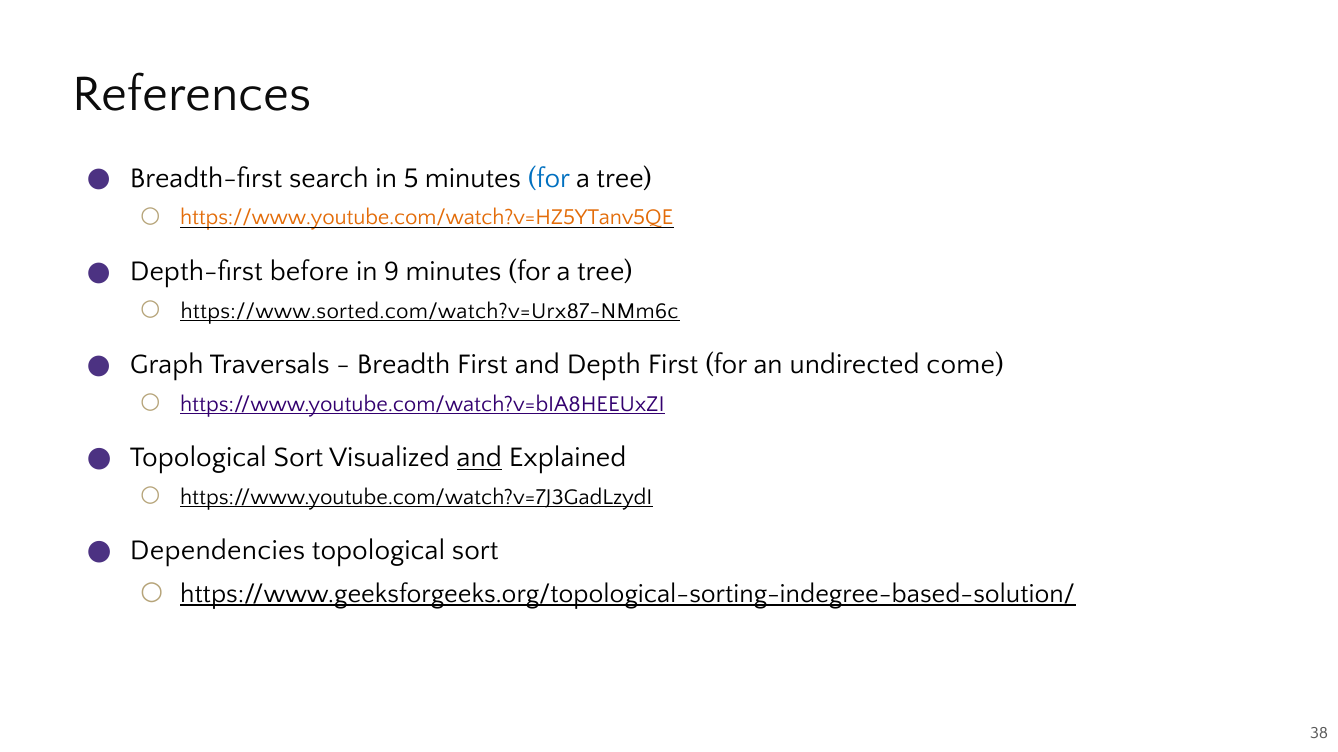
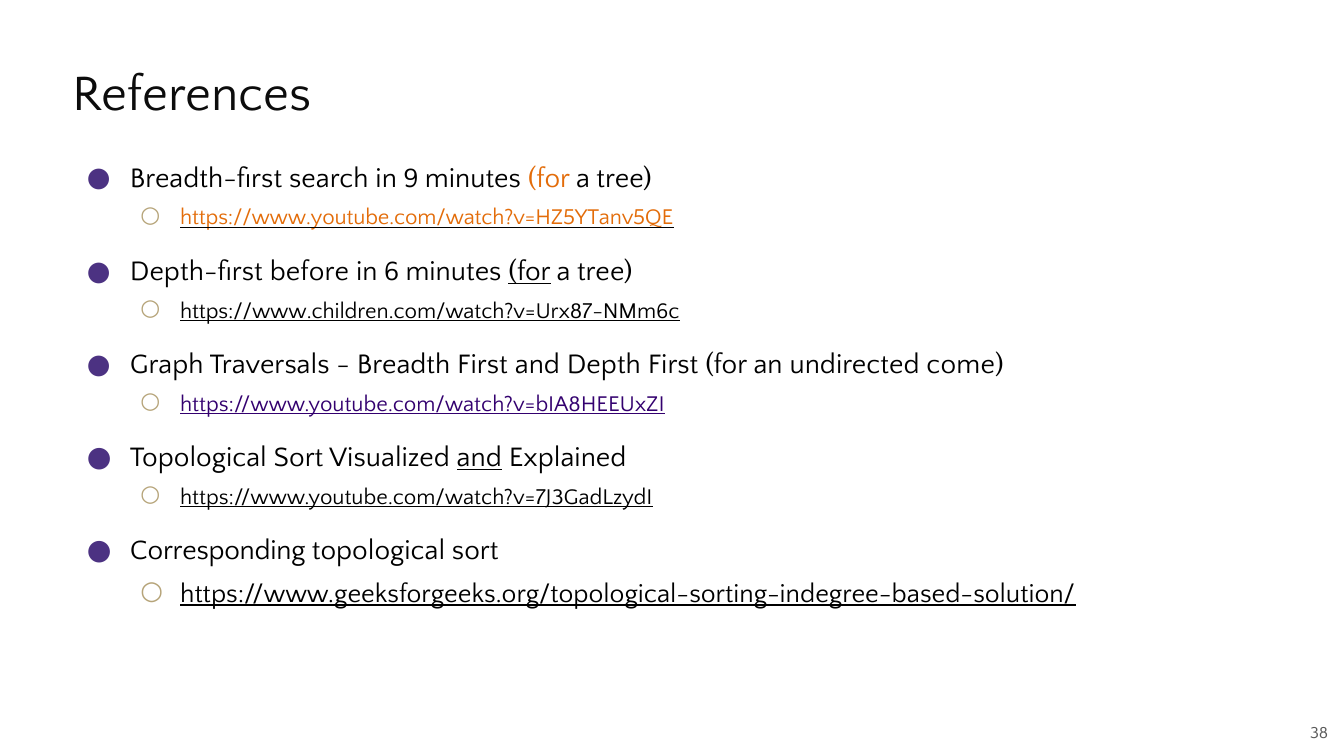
5: 5 -> 9 (411, 179)
for colour: blue -> orange (549, 179)
9: 9 -> 6 (392, 272)
for underline: none -> present (530, 272)
https://www.sorted.com/watch?v=Urx87-NMm6c: https://www.sorted.com/watch?v=Urx87-NMm6c -> https://www.children.com/watch?v=Urx87-NMm6c (430, 311)
Dependencies: Dependencies -> Corresponding (218, 551)
